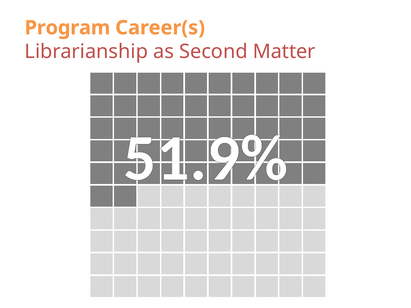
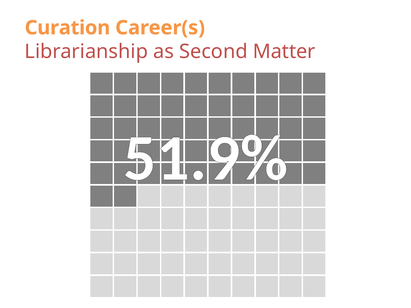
Program: Program -> Curation (67, 28)
